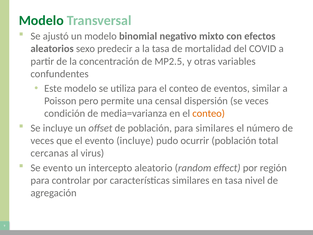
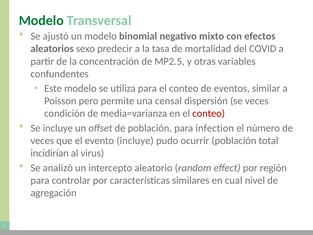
conteo colour: orange -> red (209, 113)
para similares: similares -> infection (215, 128)
cercanas: cercanas -> incidirían (50, 153)
Se evento: evento -> analizó (58, 168)
en tasa: tasa -> cual (234, 180)
